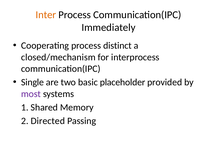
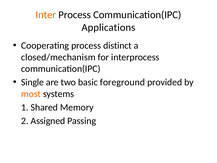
Immediately: Immediately -> Applications (108, 27)
placeholder: placeholder -> foreground (122, 82)
most colour: purple -> orange (31, 94)
Directed: Directed -> Assigned (48, 121)
